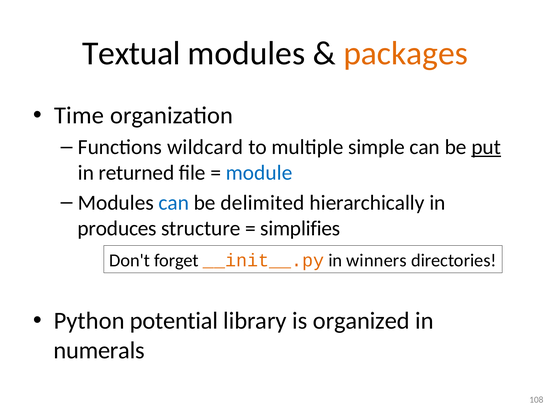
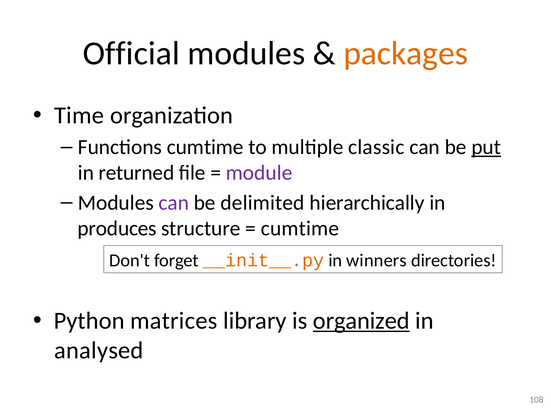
Textual: Textual -> Official (131, 53)
Functions wildcard: wildcard -> cumtime (205, 147)
simple: simple -> classic (376, 147)
module colour: blue -> purple (259, 173)
can colour: blue -> purple (174, 203)
simplifies: simplifies -> cumtime (300, 228)
potential: potential -> matrices (174, 321)
organized underline: none -> present (361, 321)
numerals: numerals -> analysed (99, 351)
